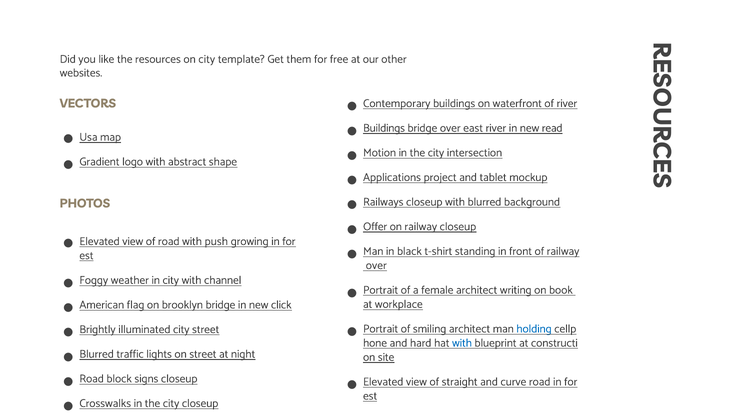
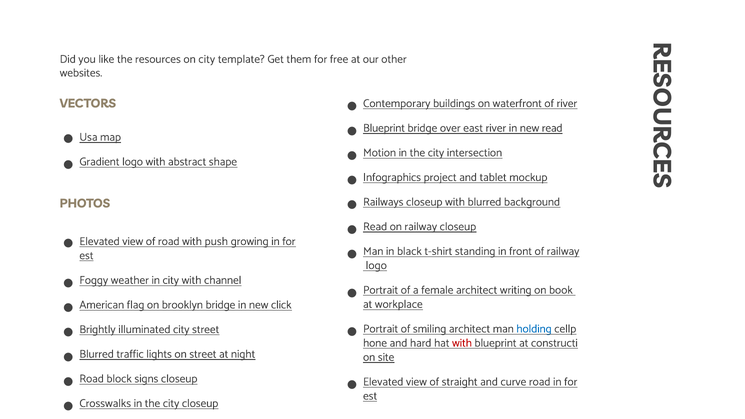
Buildings: Buildings -> Blueprint (384, 128)
Applications: Applications -> Infographics (392, 177)
Offer: Offer -> Read (375, 227)
over: over -> logo (376, 265)
with colour: blue -> red (462, 343)
